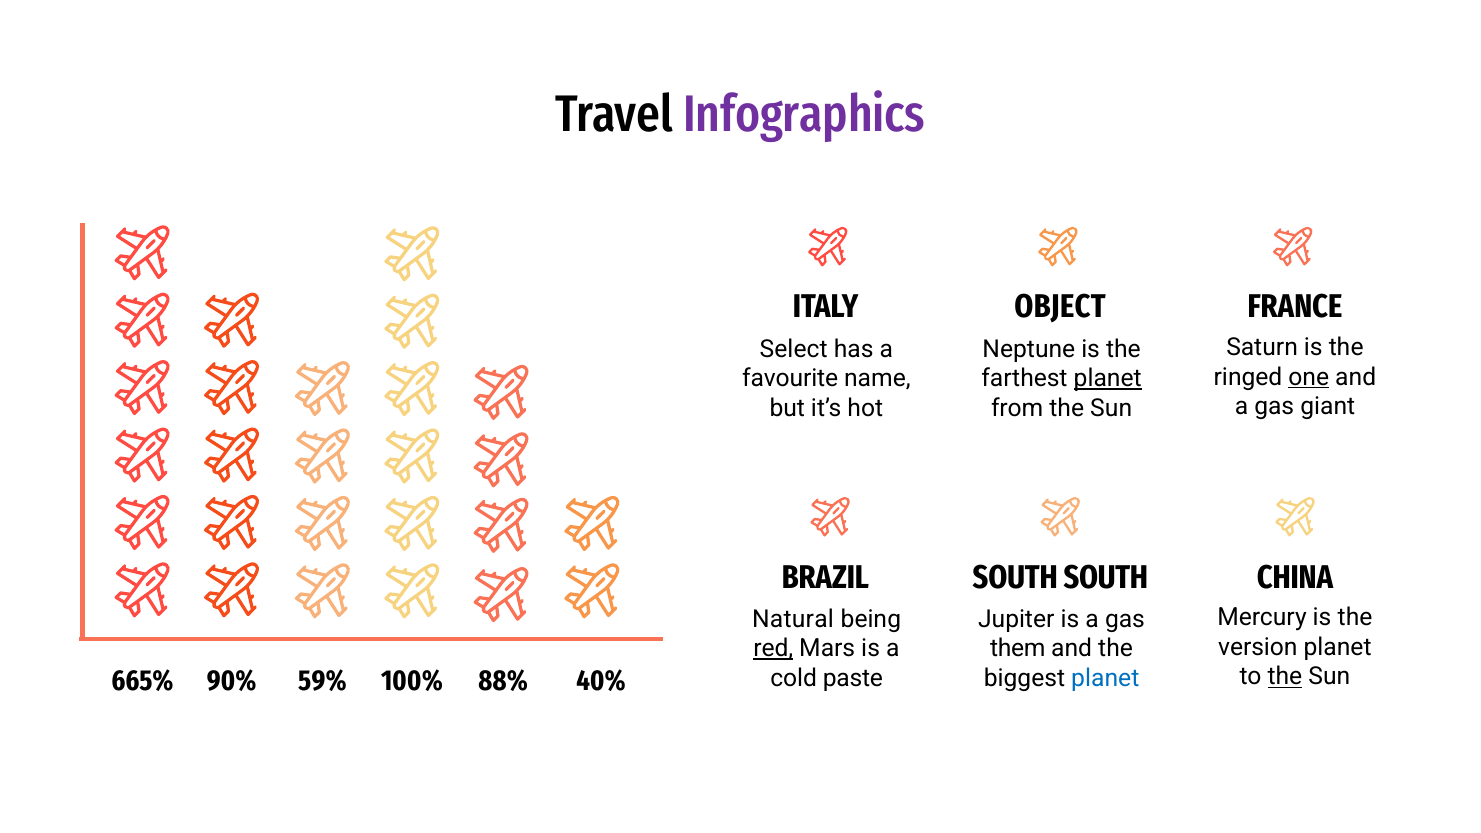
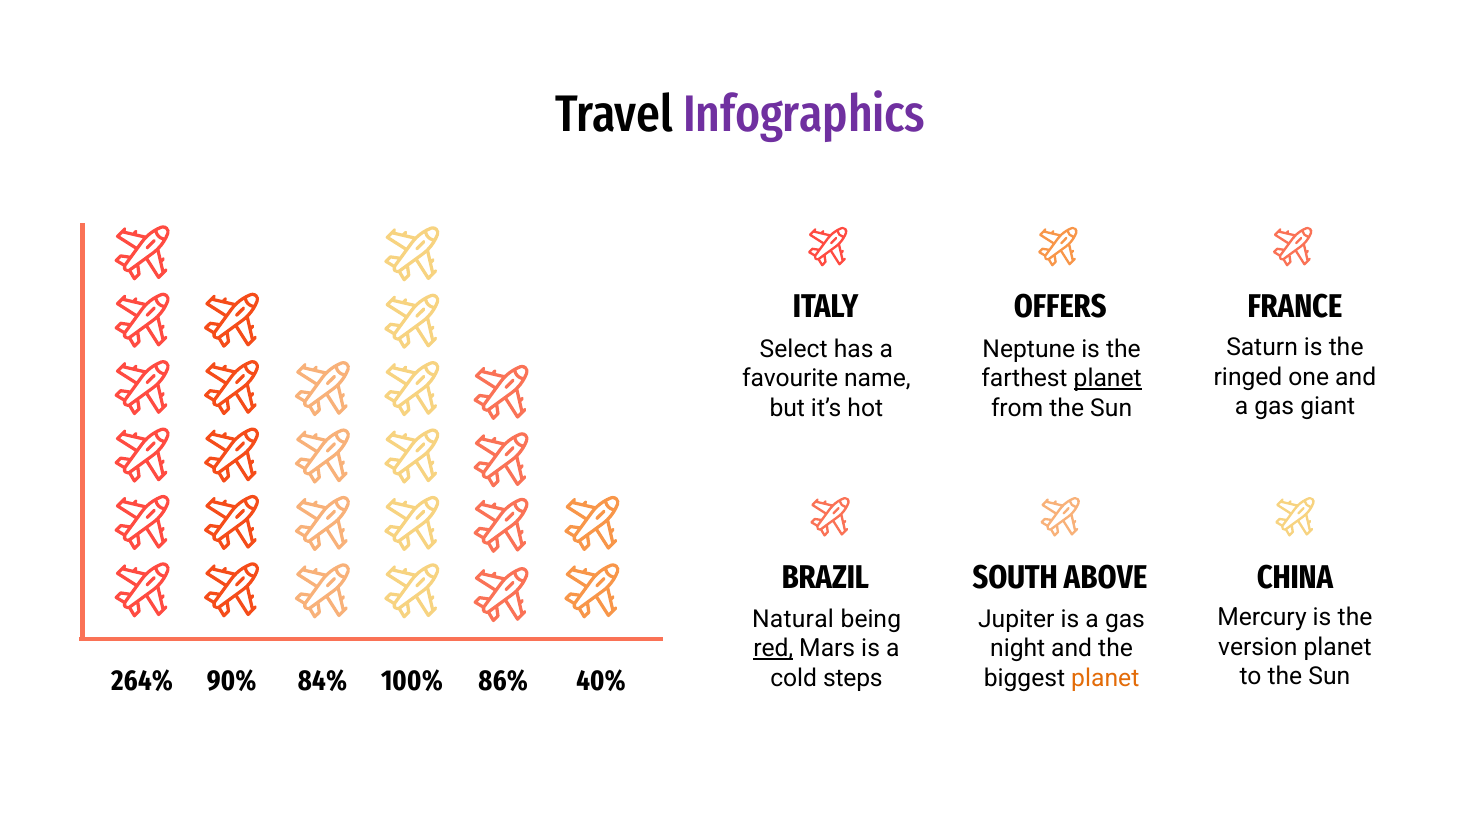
OBJECT: OBJECT -> OFFERS (1060, 307)
one underline: present -> none (1309, 377)
SOUTH SOUTH: SOUTH -> ABOVE (1106, 577)
them: them -> night (1018, 649)
the underline: present -> none (1285, 677)
paste: paste -> steps (853, 678)
planet colour: blue -> orange (1105, 678)
665%: 665% -> 264% (142, 681)
59%: 59% -> 84% (322, 681)
88%: 88% -> 86% (503, 681)
